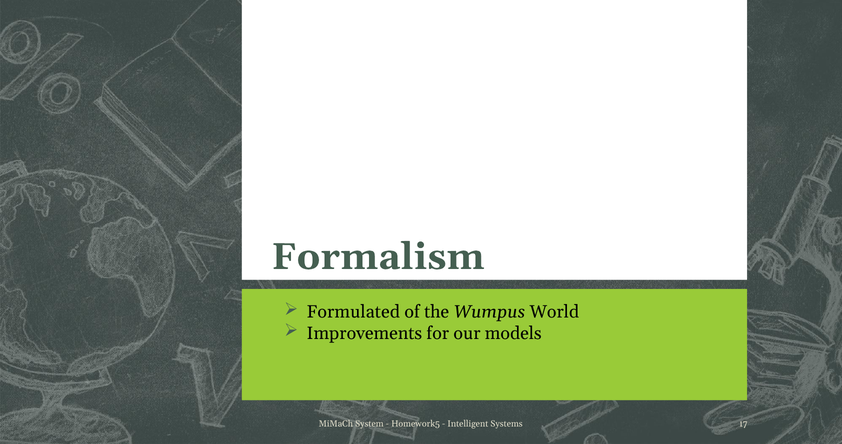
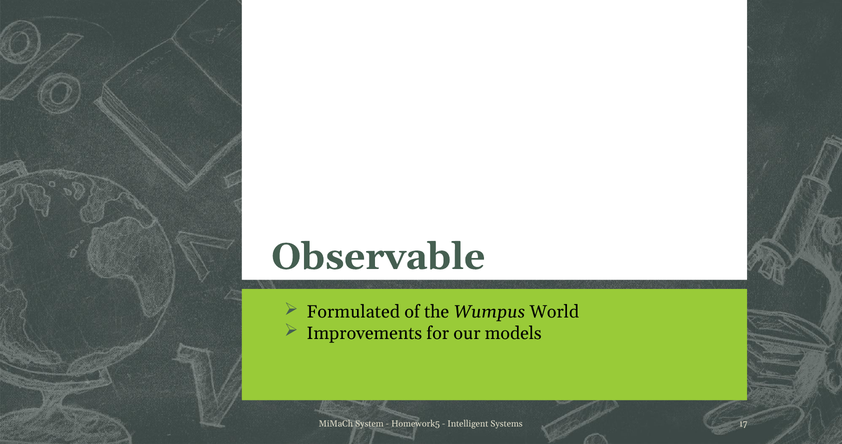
Formalism: Formalism -> Observable (378, 257)
